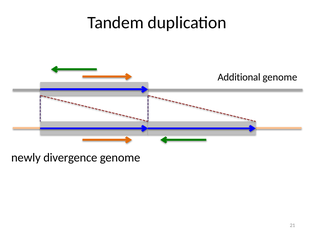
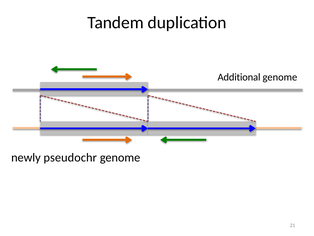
divergence: divergence -> pseudochr (70, 157)
